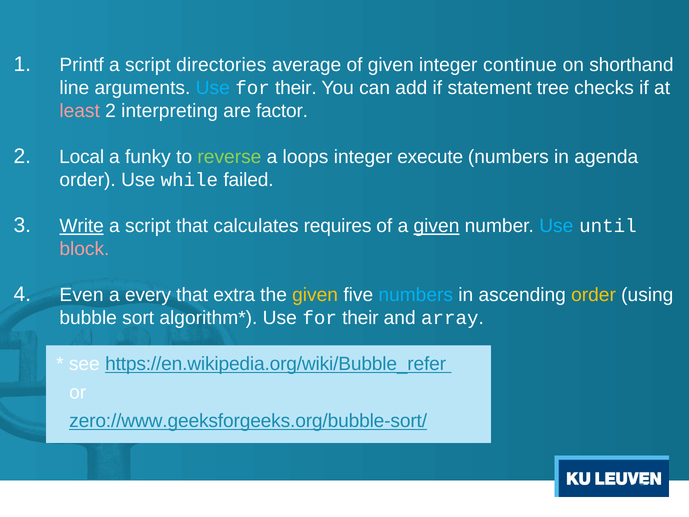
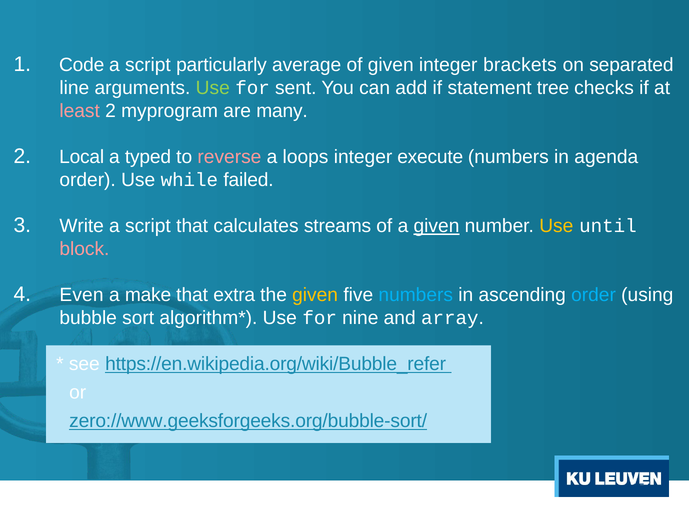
Printf: Printf -> Code (82, 65)
directories: directories -> particularly (221, 65)
continue: continue -> brackets (520, 65)
shorthand: shorthand -> separated (631, 65)
Use colour: light blue -> light green (213, 88)
their: their -> sent (296, 88)
interpreting: interpreting -> myprogram (170, 111)
factor: factor -> many (282, 111)
funky: funky -> typed (148, 157)
reverse colour: light green -> pink (229, 157)
Write underline: present -> none (82, 226)
requires: requires -> streams (338, 226)
Use colour: light blue -> yellow (556, 226)
every: every -> make (148, 295)
order colour: yellow -> light blue (594, 295)
their: their -> nine (360, 318)
